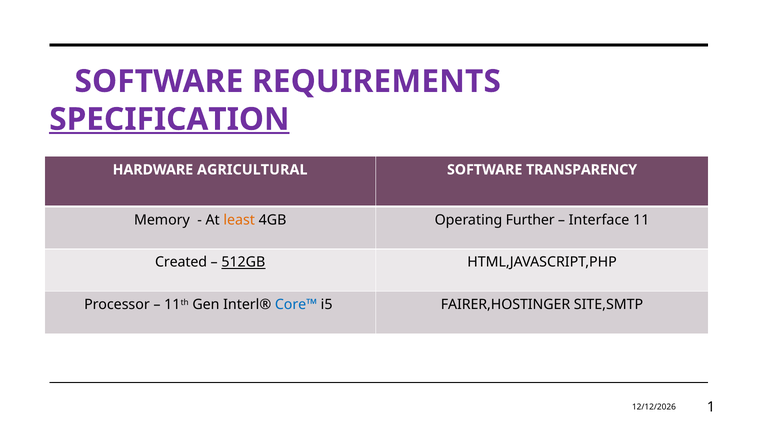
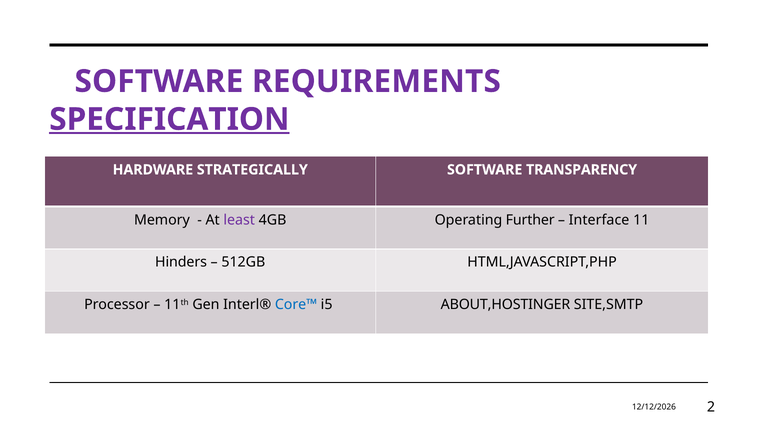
AGRICULTURAL: AGRICULTURAL -> STRATEGICALLY (252, 169)
least colour: orange -> purple (239, 220)
Created: Created -> Hinders (181, 262)
512GB underline: present -> none (243, 262)
FAIRER,HOSTINGER: FAIRER,HOSTINGER -> ABOUT,HOSTINGER (506, 304)
1: 1 -> 2 (711, 406)
